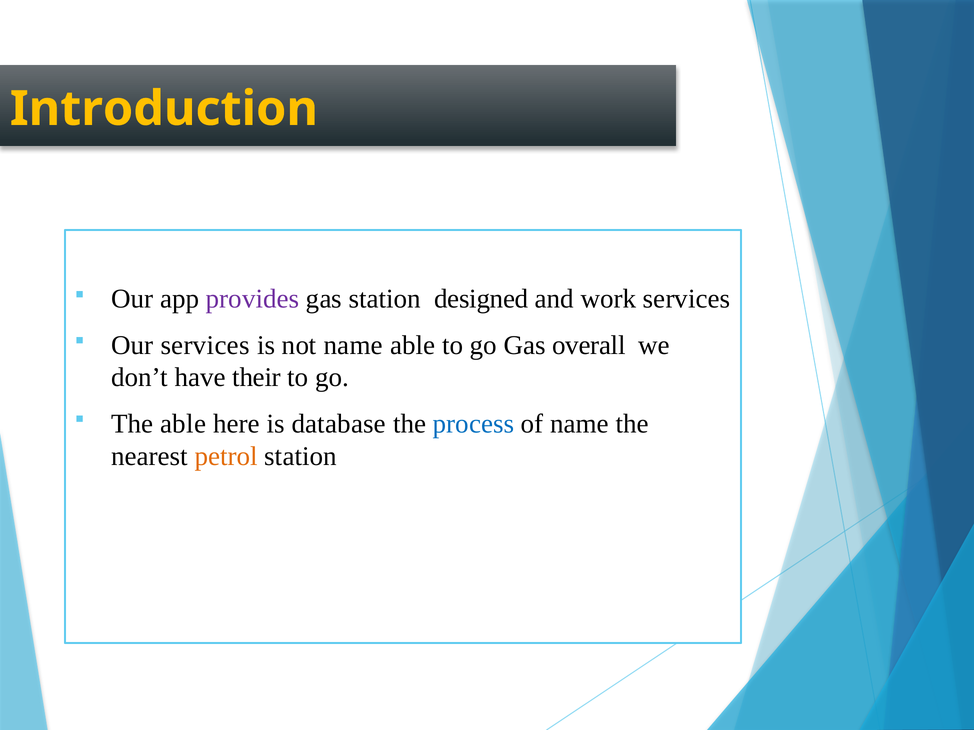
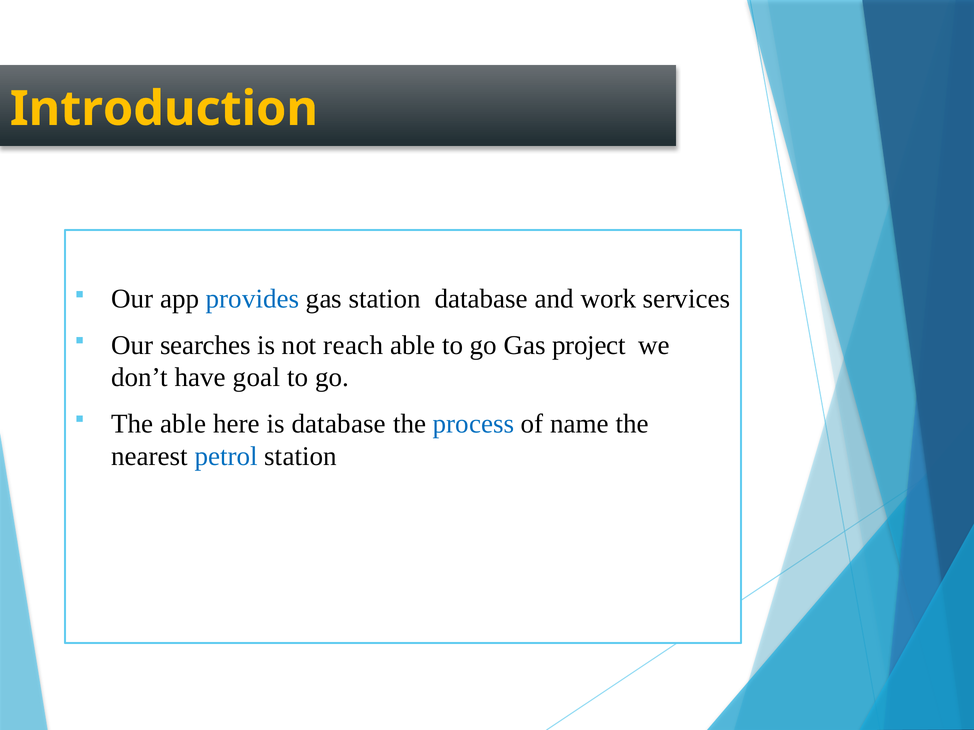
provides colour: purple -> blue (253, 299)
station designed: designed -> database (481, 299)
Our services: services -> searches (205, 345)
not name: name -> reach (353, 345)
overall: overall -> project (589, 345)
their: their -> goal (256, 378)
petrol colour: orange -> blue (226, 456)
